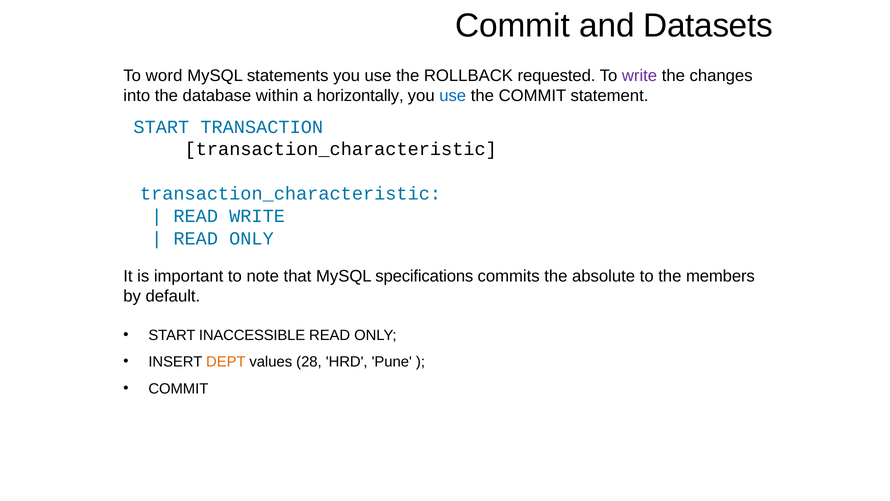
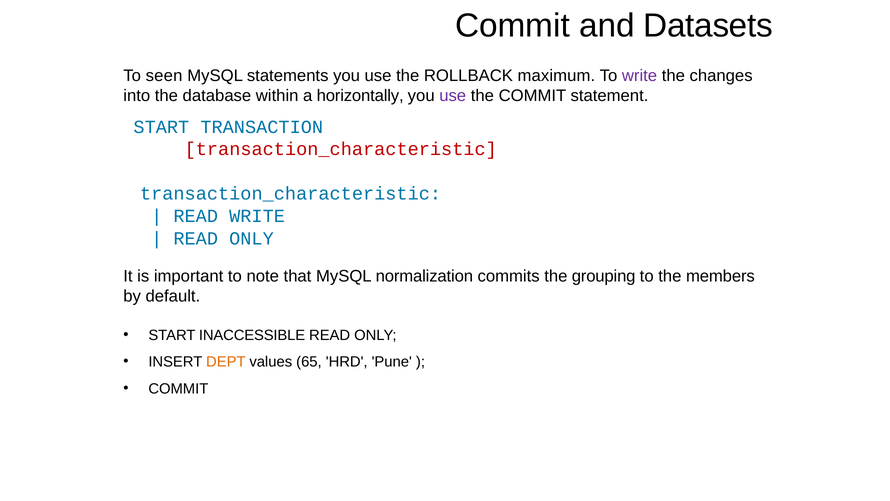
word: word -> seen (164, 76)
requested: requested -> maximum (556, 76)
use colour: blue -> purple (453, 96)
transaction_characteristic colour: black -> red (341, 149)
specifications: specifications -> normalization (424, 276)
absolute: absolute -> grouping (604, 276)
28: 28 -> 65 (309, 362)
